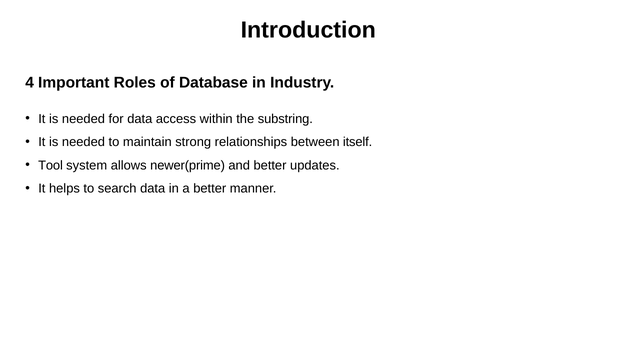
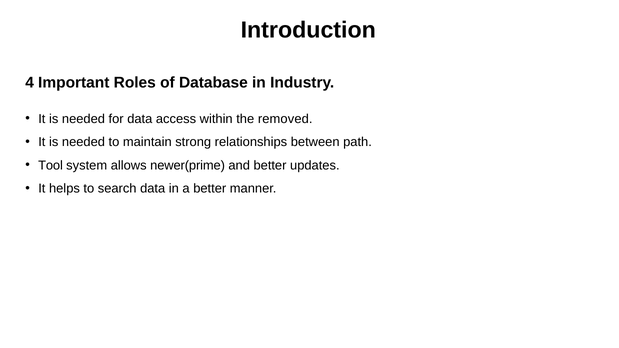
substring: substring -> removed (285, 119)
itself: itself -> path (358, 142)
